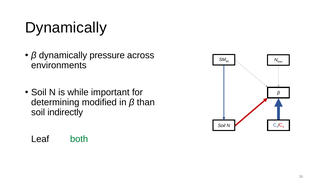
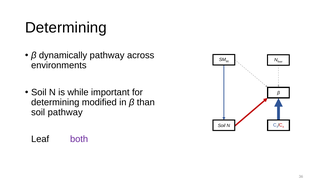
Dynamically: Dynamically -> Determining (66, 28)
dynamically pressure: pressure -> pathway (107, 55)
soil indirectly: indirectly -> pathway (65, 112)
both colour: green -> purple (79, 139)
